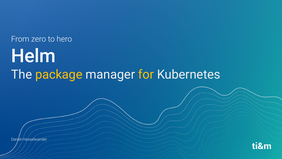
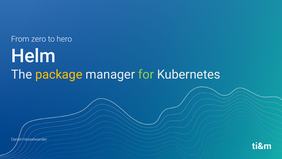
for colour: yellow -> light green (146, 74)
